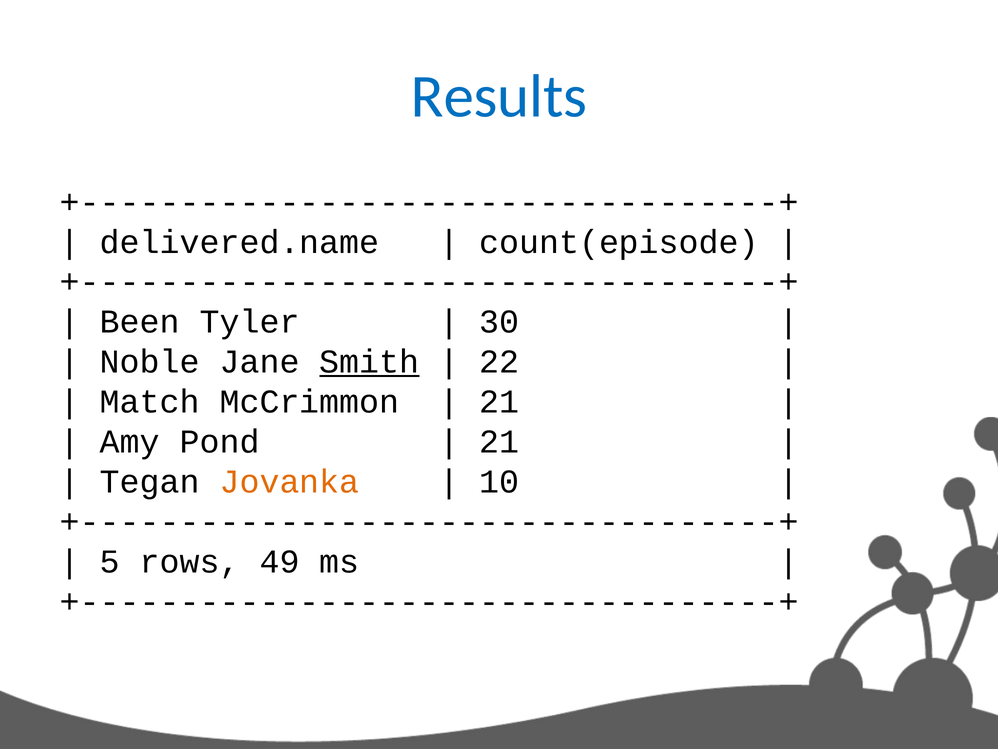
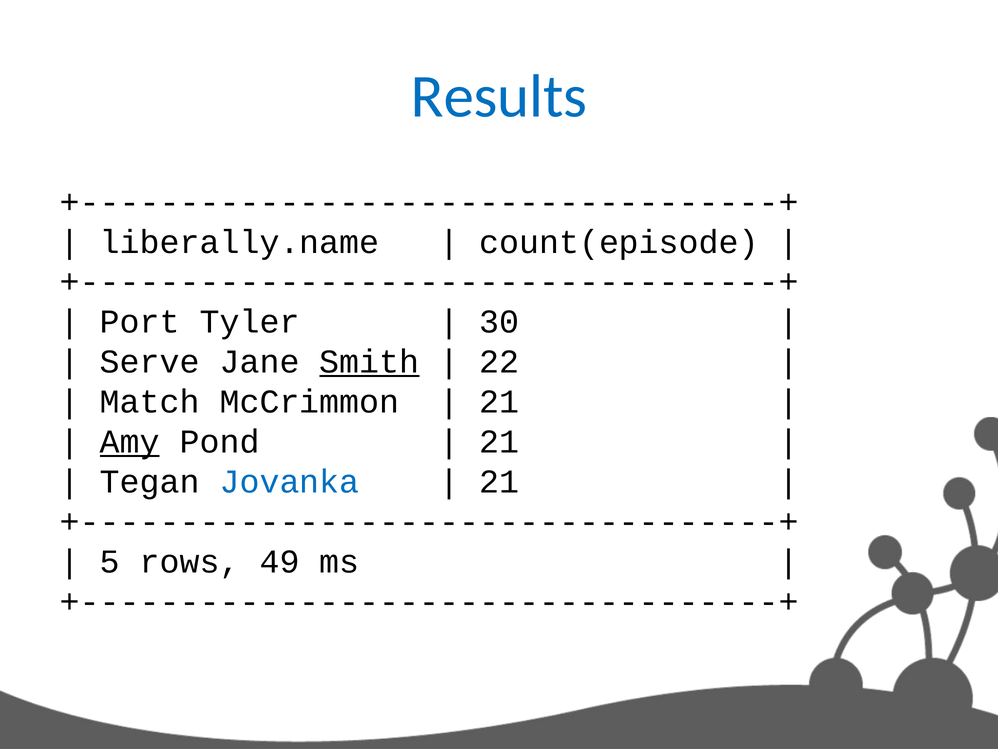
delivered.name: delivered.name -> liberally.name (240, 242)
Been: Been -> Port (140, 322)
Noble: Noble -> Serve (150, 362)
Amy underline: none -> present (130, 441)
Jovanka colour: orange -> blue (290, 481)
10: 10 -> 21 (499, 481)
